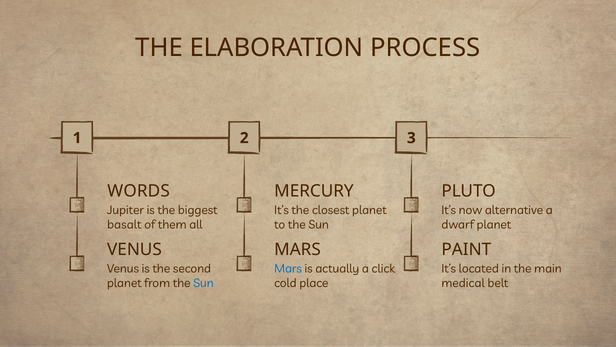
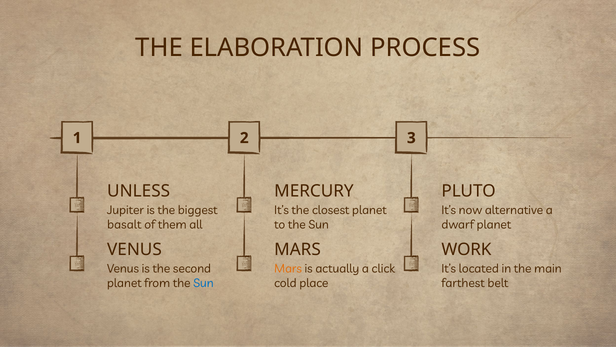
WORDS: WORDS -> UNLESS (139, 191)
PAINT: PAINT -> WORK (466, 249)
Mars colour: blue -> orange (288, 269)
medical: medical -> farthest (463, 283)
